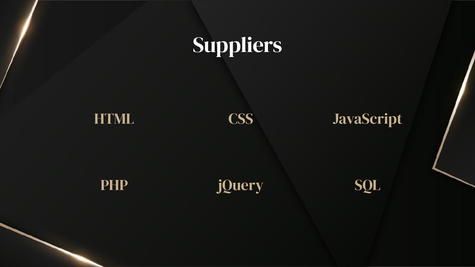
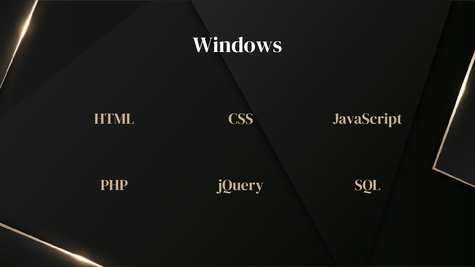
Suppliers: Suppliers -> Windows (237, 45)
